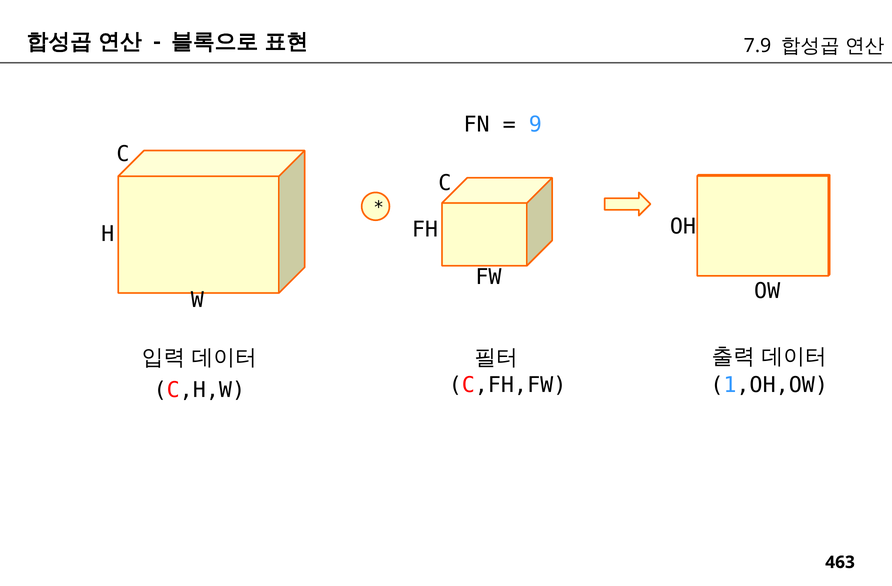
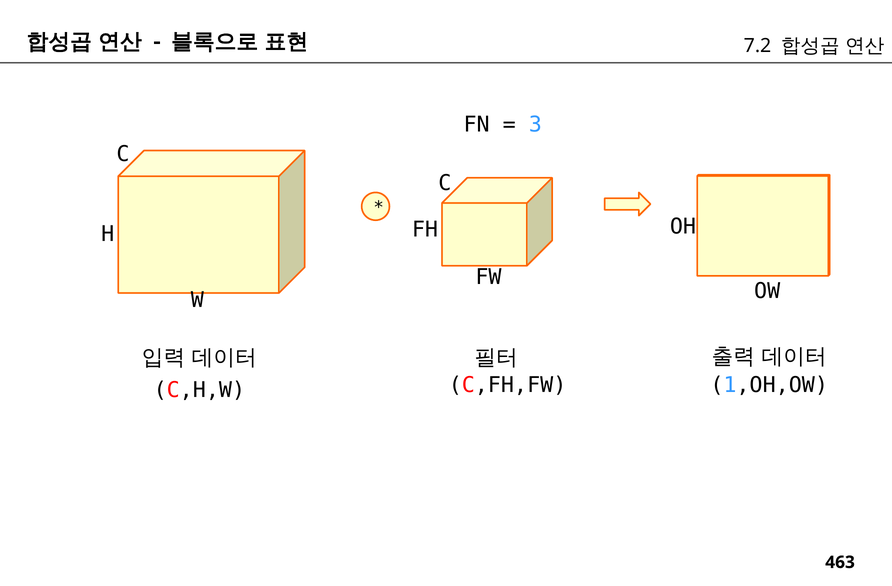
7.9: 7.9 -> 7.2 (758, 46)
9: 9 -> 3 (535, 125)
